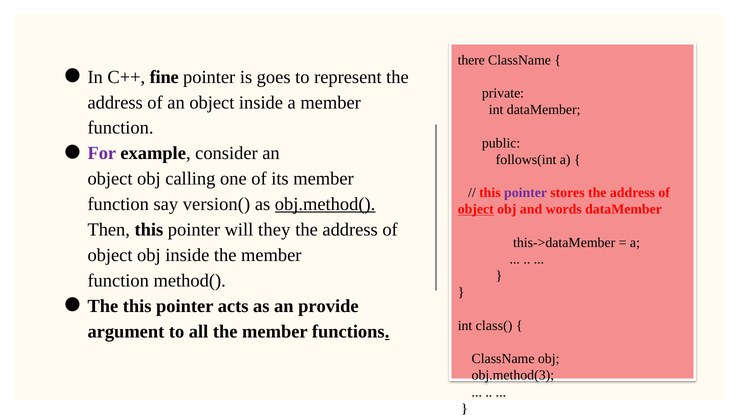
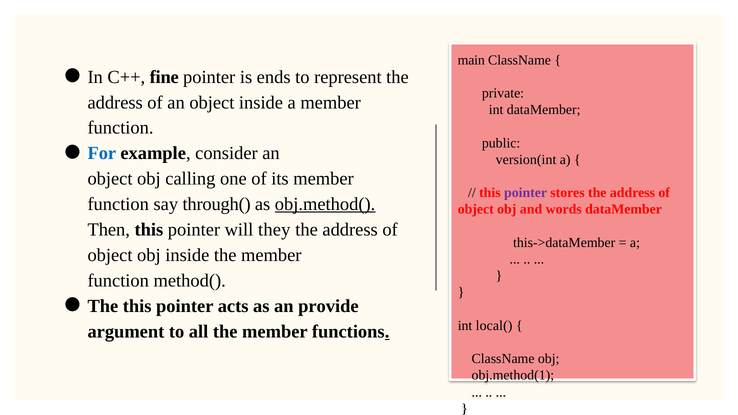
there: there -> main (471, 60)
goes: goes -> ends (274, 77)
For colour: purple -> blue (102, 153)
follows(int: follows(int -> version(int (526, 160)
version(: version( -> through( (217, 204)
object underline: present -> none (476, 209)
class(: class( -> local( (494, 326)
obj.method(3: obj.method(3 -> obj.method(1 (513, 375)
